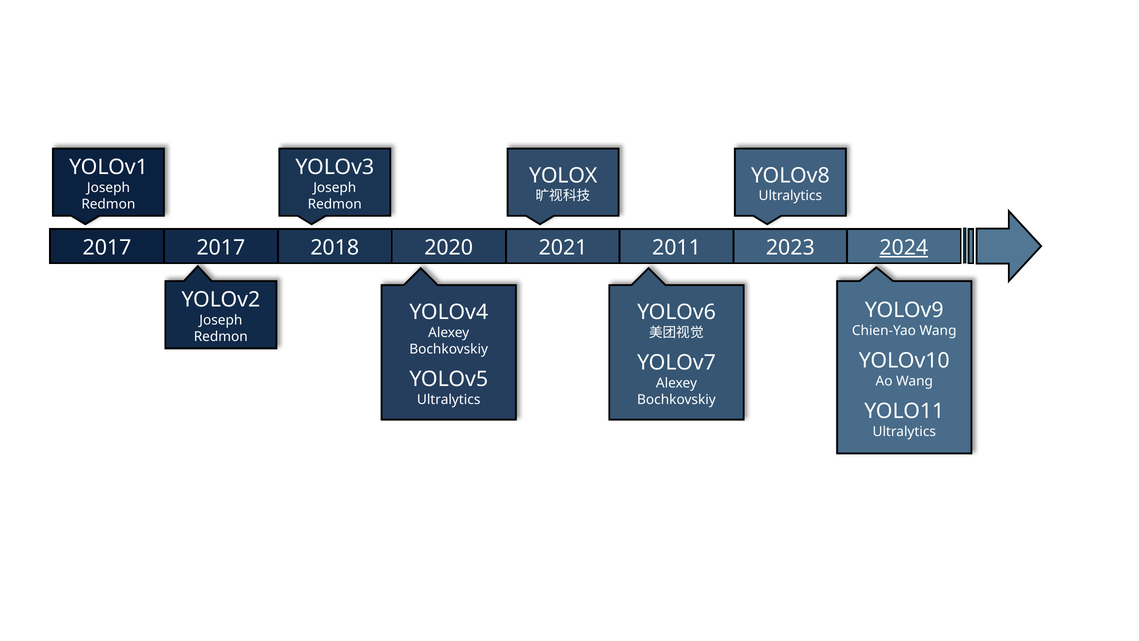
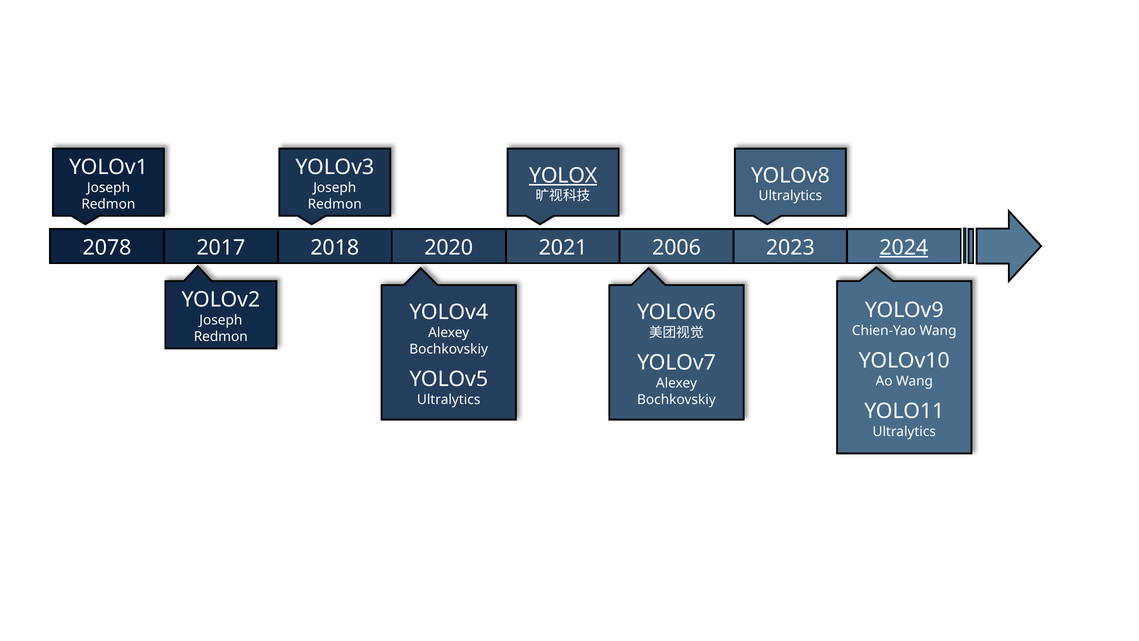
YOLOX underline: none -> present (563, 175)
2017: 2017 -> 2078 (107, 247)
2011: 2011 -> 2006 (676, 247)
